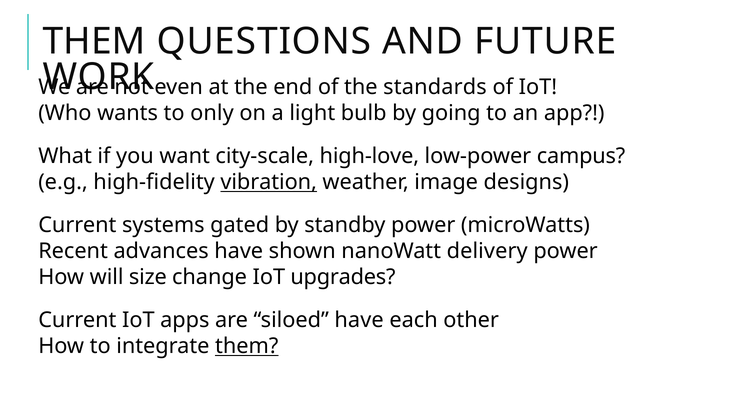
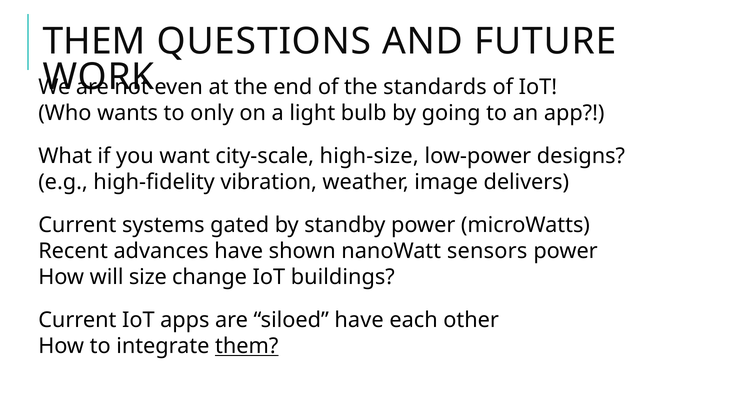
high-love: high-love -> high-size (369, 156)
campus: campus -> designs (581, 156)
vibration underline: present -> none (269, 182)
designs: designs -> delivers (526, 182)
delivery: delivery -> sensors (487, 251)
upgrades: upgrades -> buildings (343, 277)
